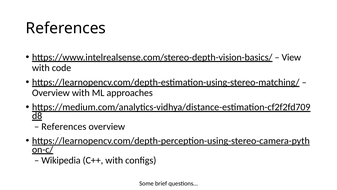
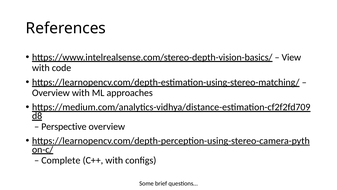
References: References -> Perspective (64, 126)
Wikipedia: Wikipedia -> Complete (61, 160)
